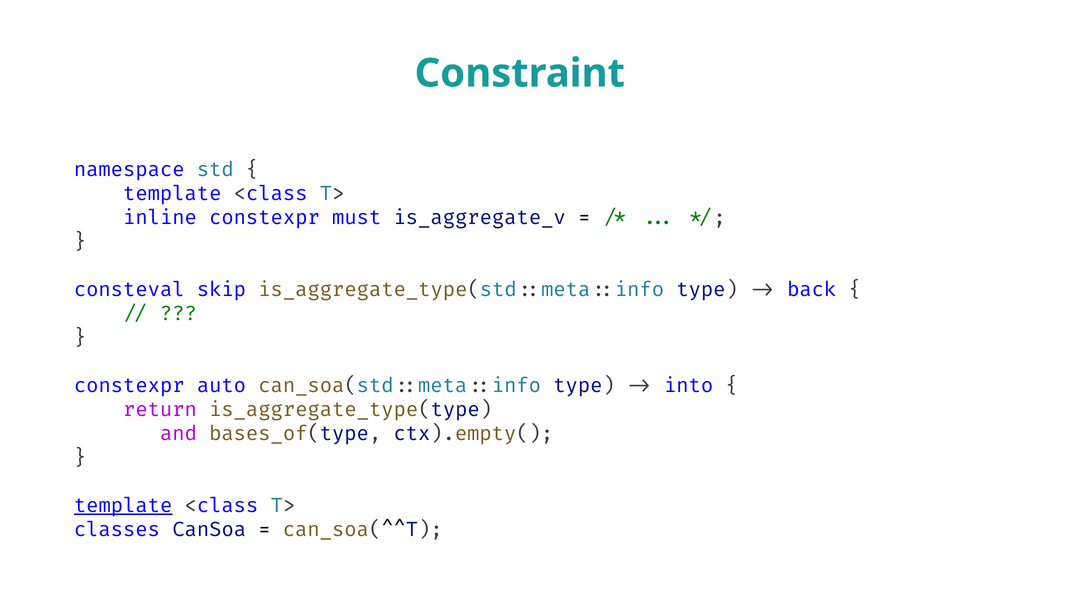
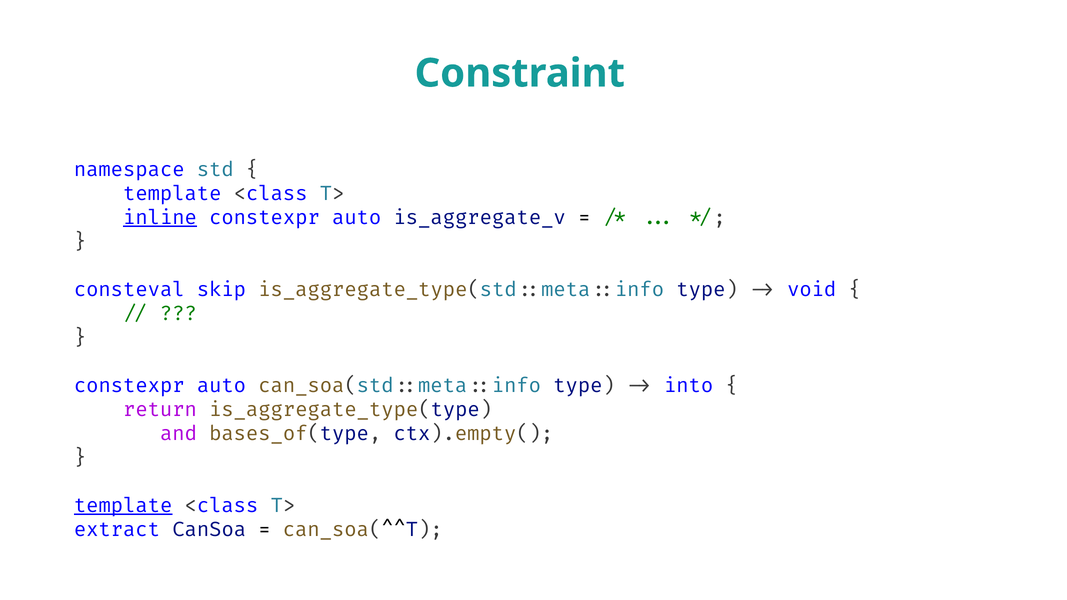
inline underline: none -> present (160, 218)
must: must -> auto (357, 218)
back: back -> void (812, 290)
classes: classes -> extract (117, 530)
